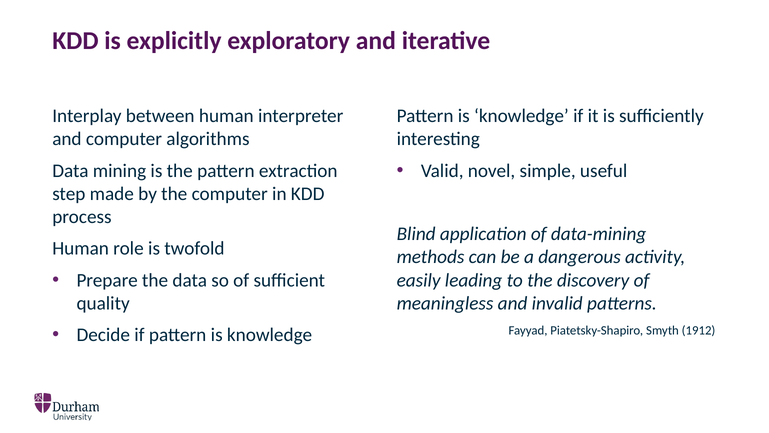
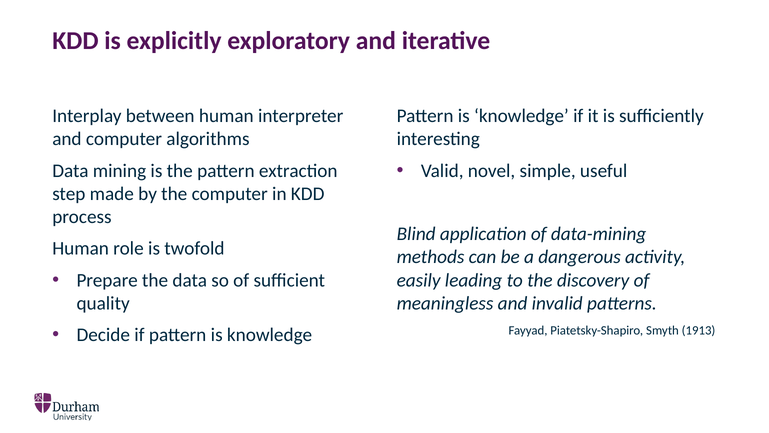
1912: 1912 -> 1913 (699, 330)
